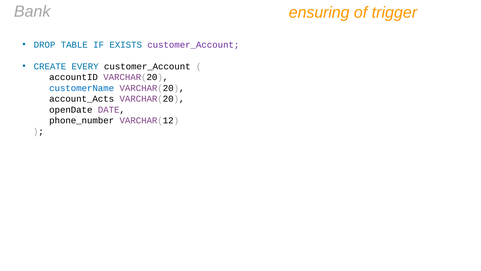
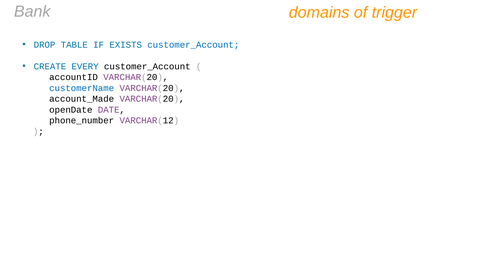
ensuring: ensuring -> domains (319, 13)
customer_Account colour: purple -> blue (193, 45)
account_Acts: account_Acts -> account_Made (82, 99)
